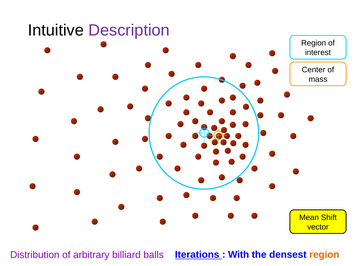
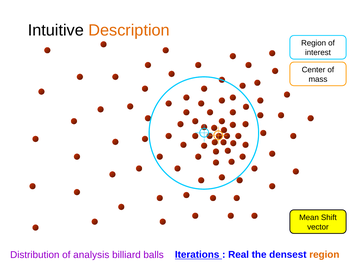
Description colour: purple -> orange (129, 30)
arbitrary: arbitrary -> analysis (91, 255)
With: With -> Real (239, 255)
